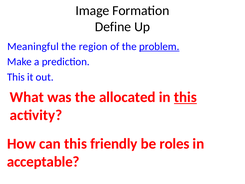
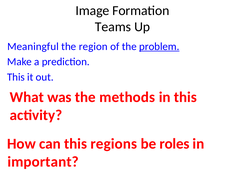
Define: Define -> Teams (113, 27)
allocated: allocated -> methods (127, 97)
this underline: present -> none (185, 97)
friendly: friendly -> regions (114, 144)
acceptable: acceptable -> important (43, 162)
